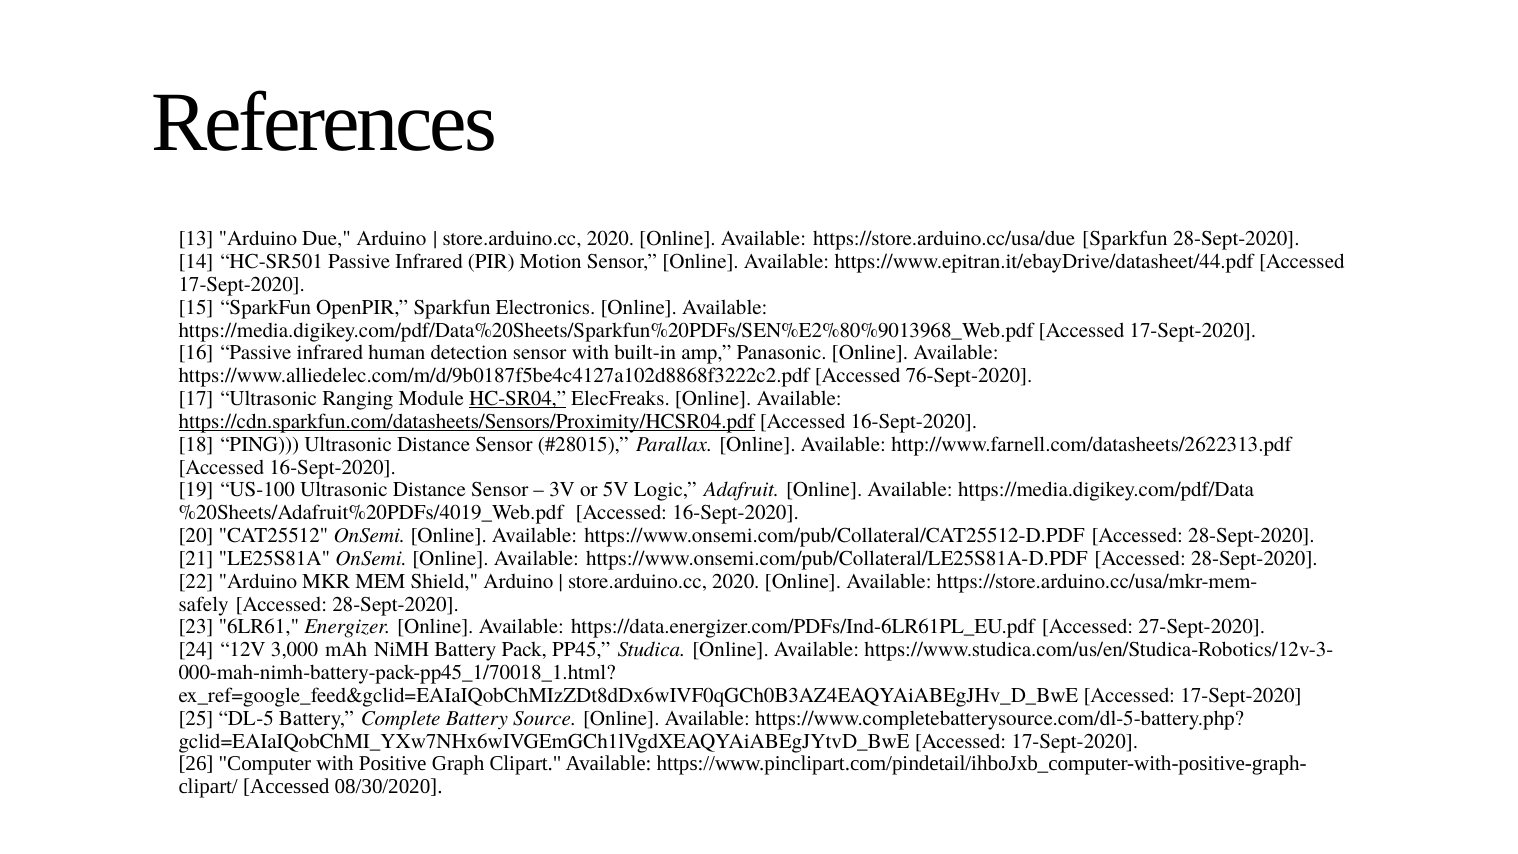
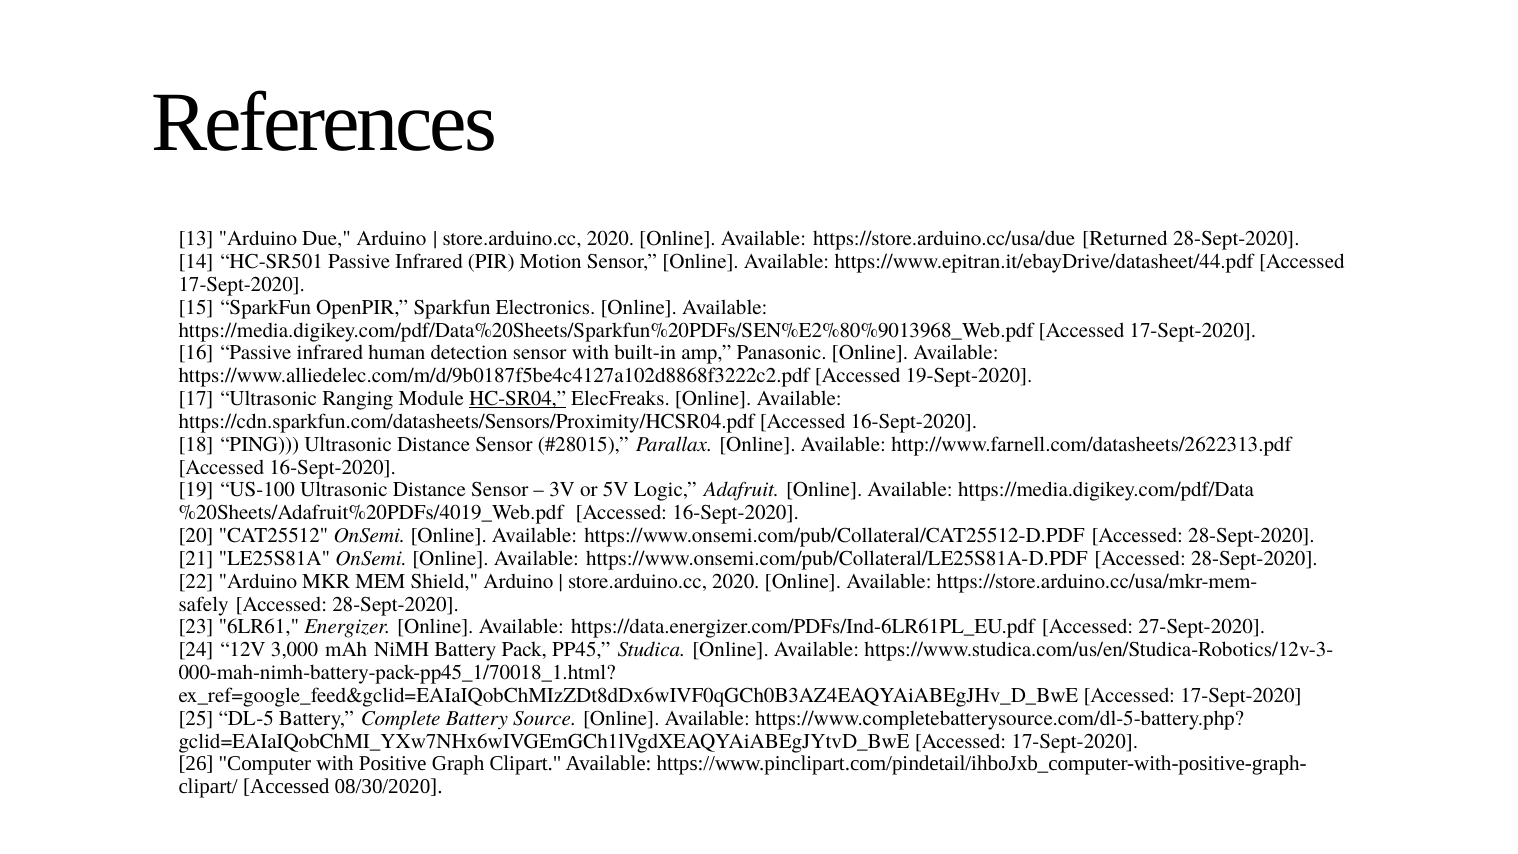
https://store.arduino.cc/usa/due Sparkfun: Sparkfun -> Returned (1125, 239)
76-Sept-2020: 76-Sept-2020 -> 19-Sept-2020 (969, 376)
https://cdn.sparkfun.com/datasheets/Sensors/Proximity/HCSR04.pdf underline: present -> none (467, 421)
